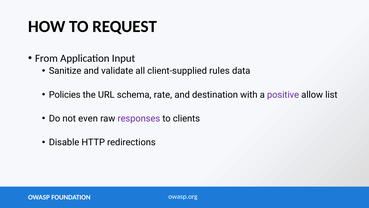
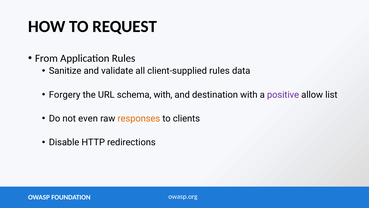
Application Input: Input -> Rules (124, 58)
Policies: Policies -> Forgery (65, 95)
schema rate: rate -> with (163, 95)
responses colour: purple -> orange (139, 118)
